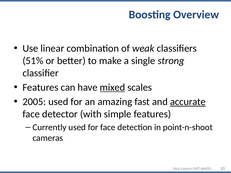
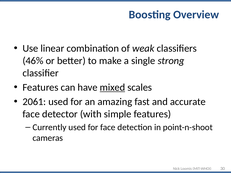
51%: 51% -> 46% (33, 61)
2005: 2005 -> 2061 (34, 102)
accurate underline: present -> none (188, 102)
